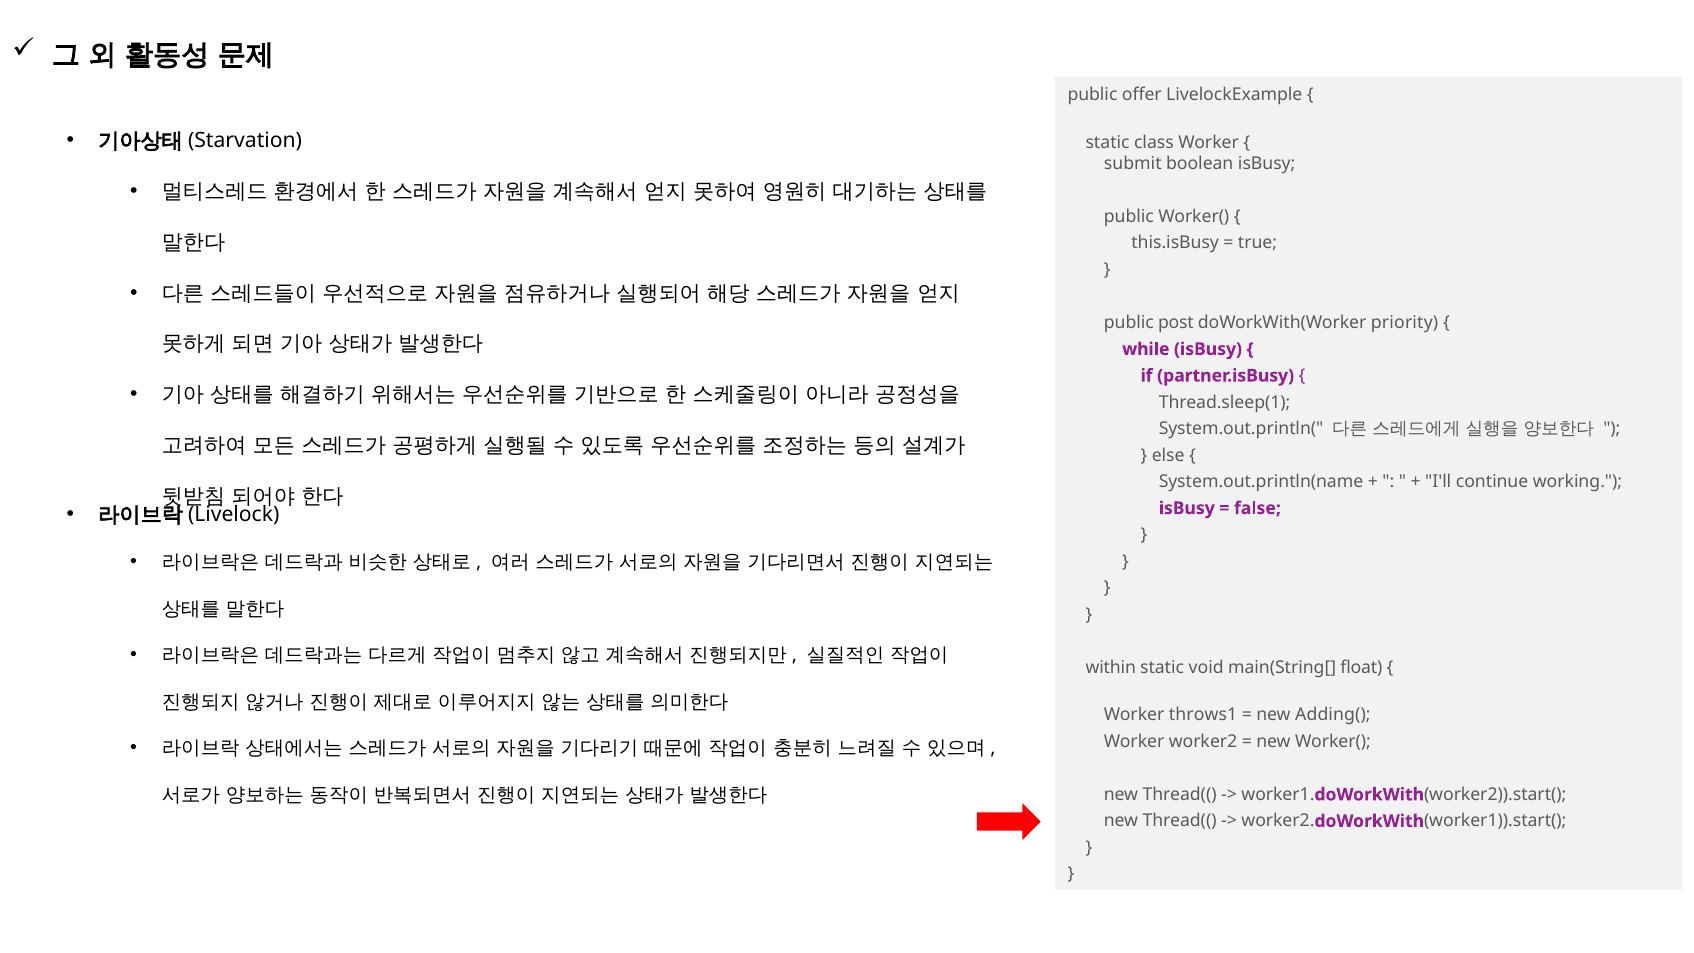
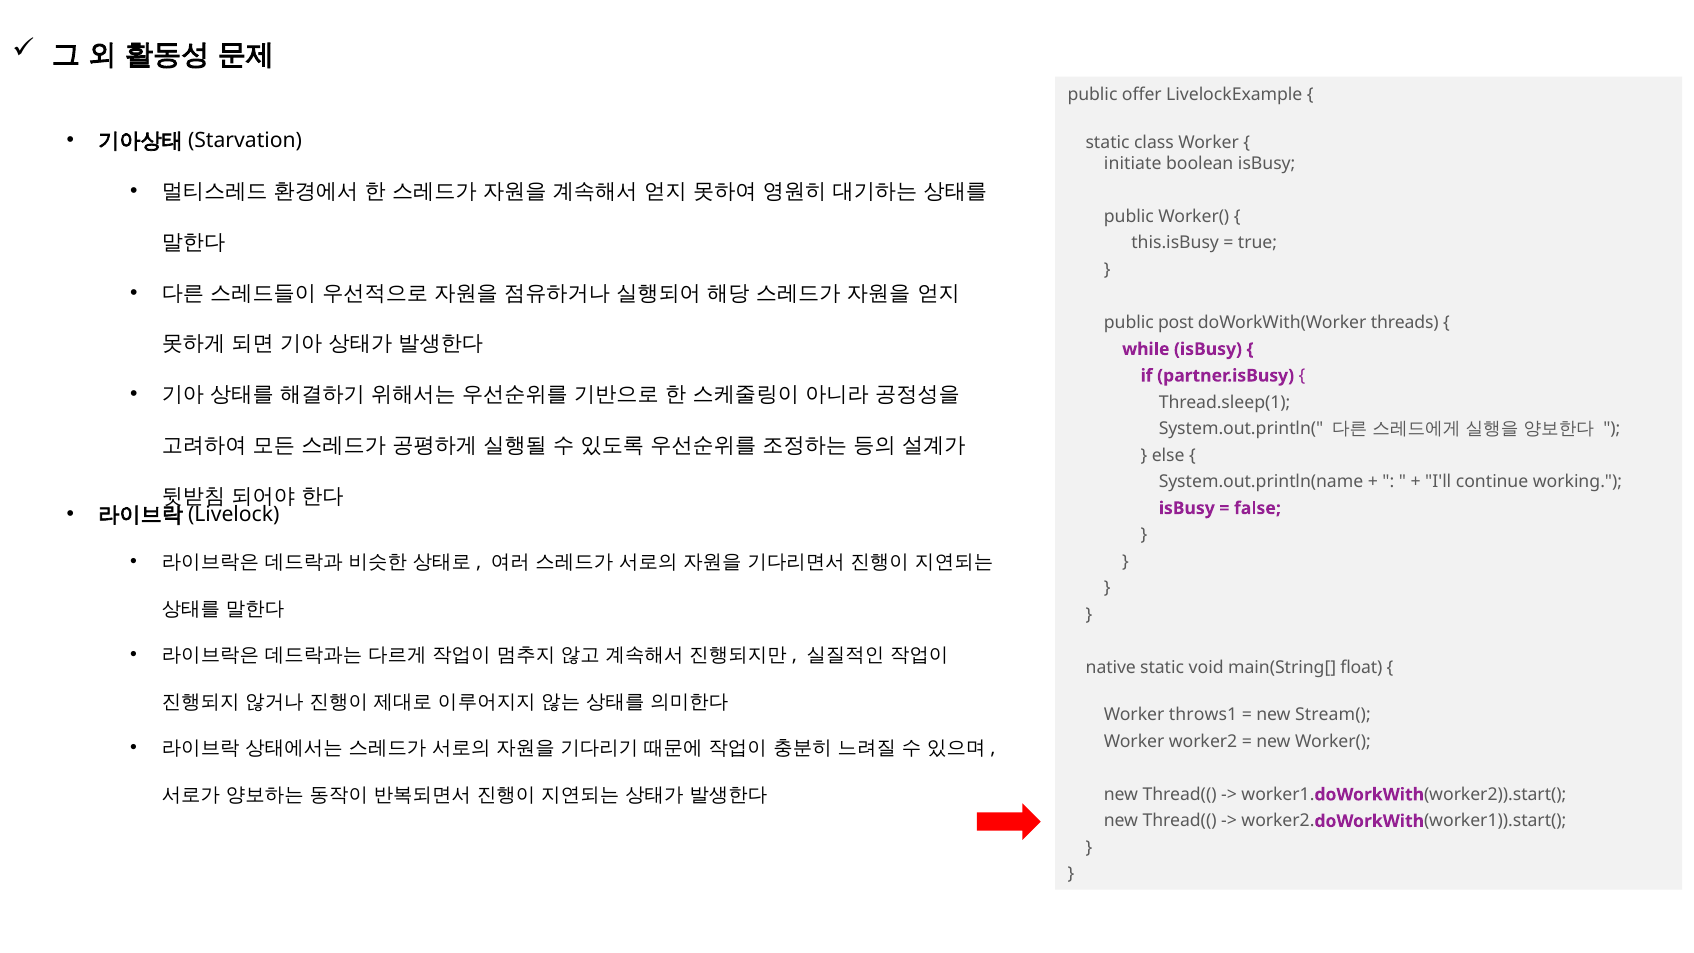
submit: submit -> initiate (1133, 164)
priority: priority -> threads (1405, 323)
within: within -> native (1111, 667)
Adding(: Adding( -> Stream( (1333, 715)
